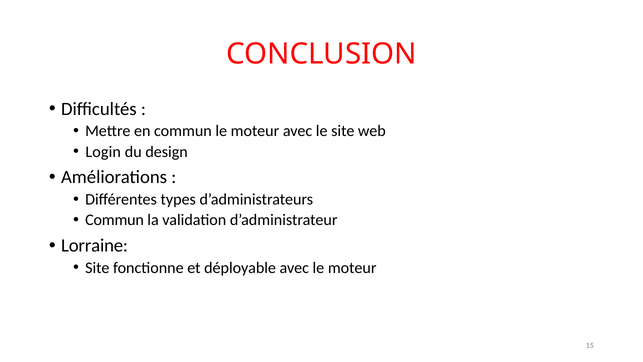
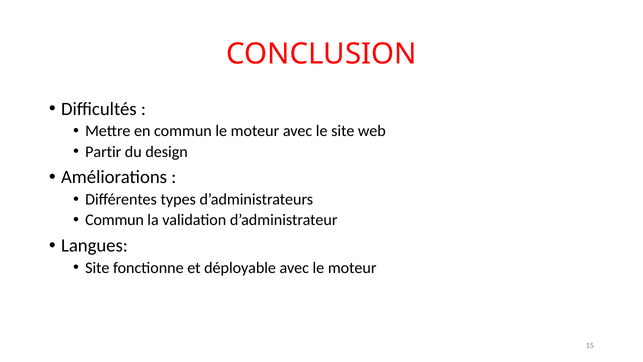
Login: Login -> Partir (103, 152)
Lorraine: Lorraine -> Langues (94, 245)
